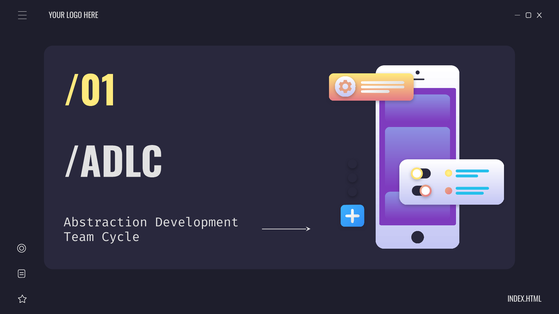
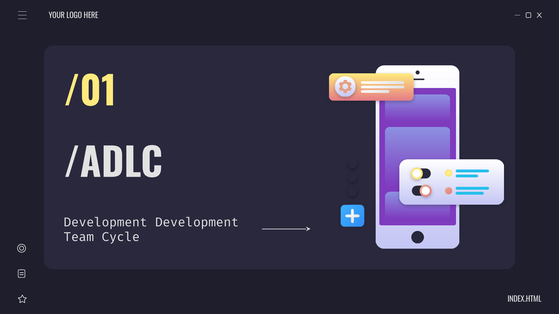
Abstraction: Abstraction -> Development (105, 223)
